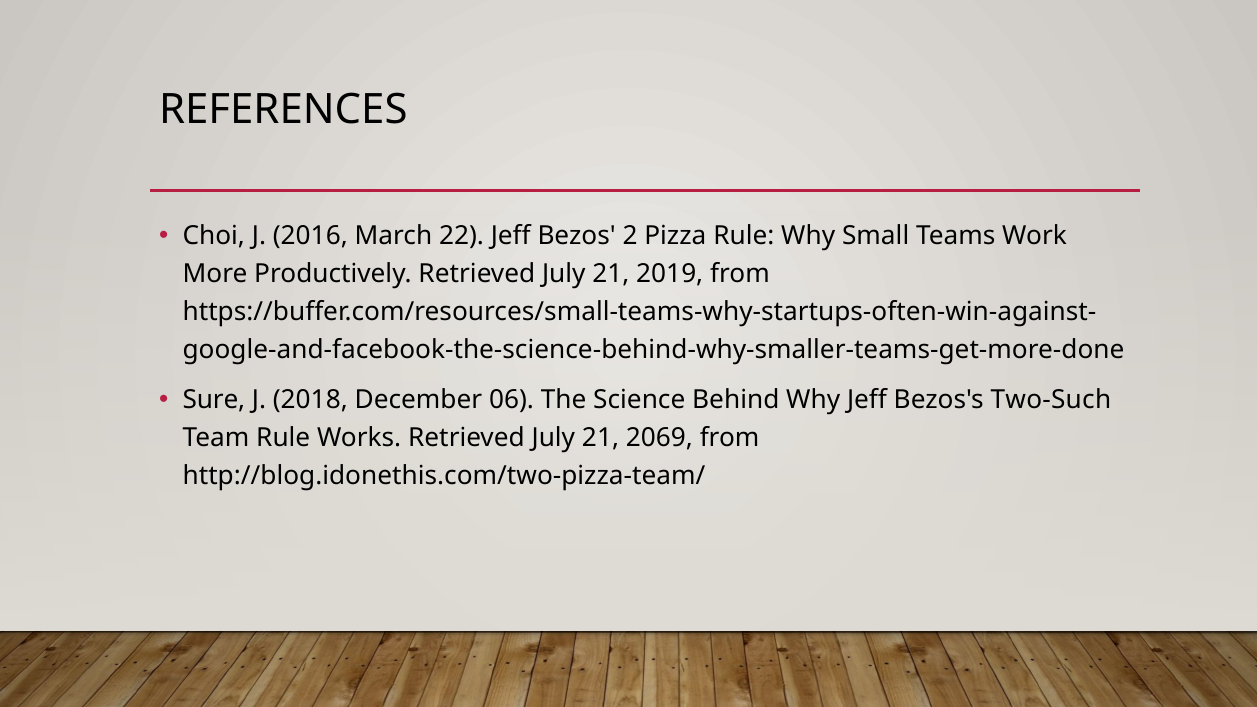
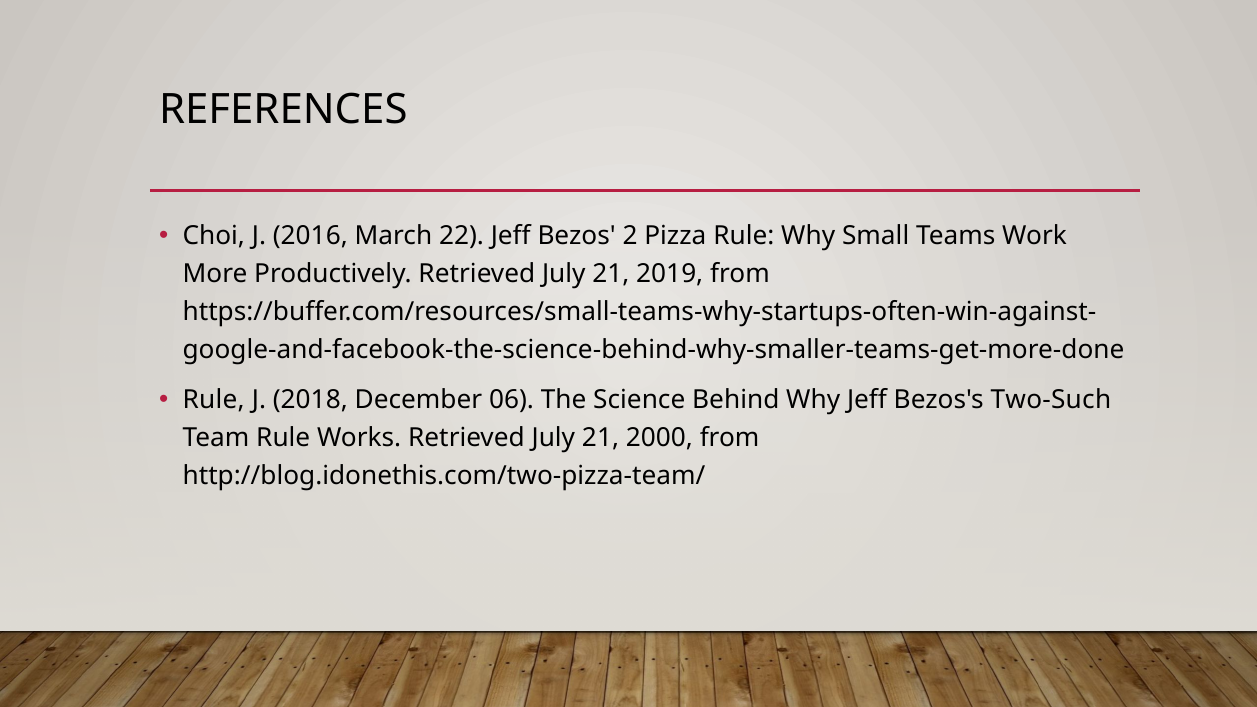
Sure: Sure -> Rule (214, 400)
2069: 2069 -> 2000 (659, 438)
